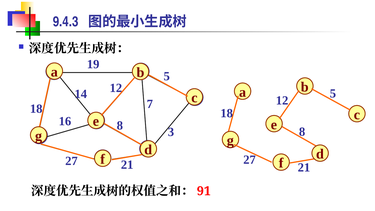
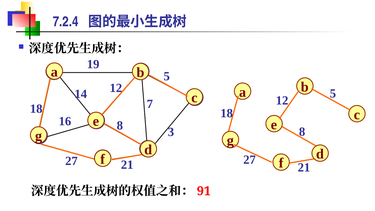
9.4.3: 9.4.3 -> 7.2.4 (66, 22)
